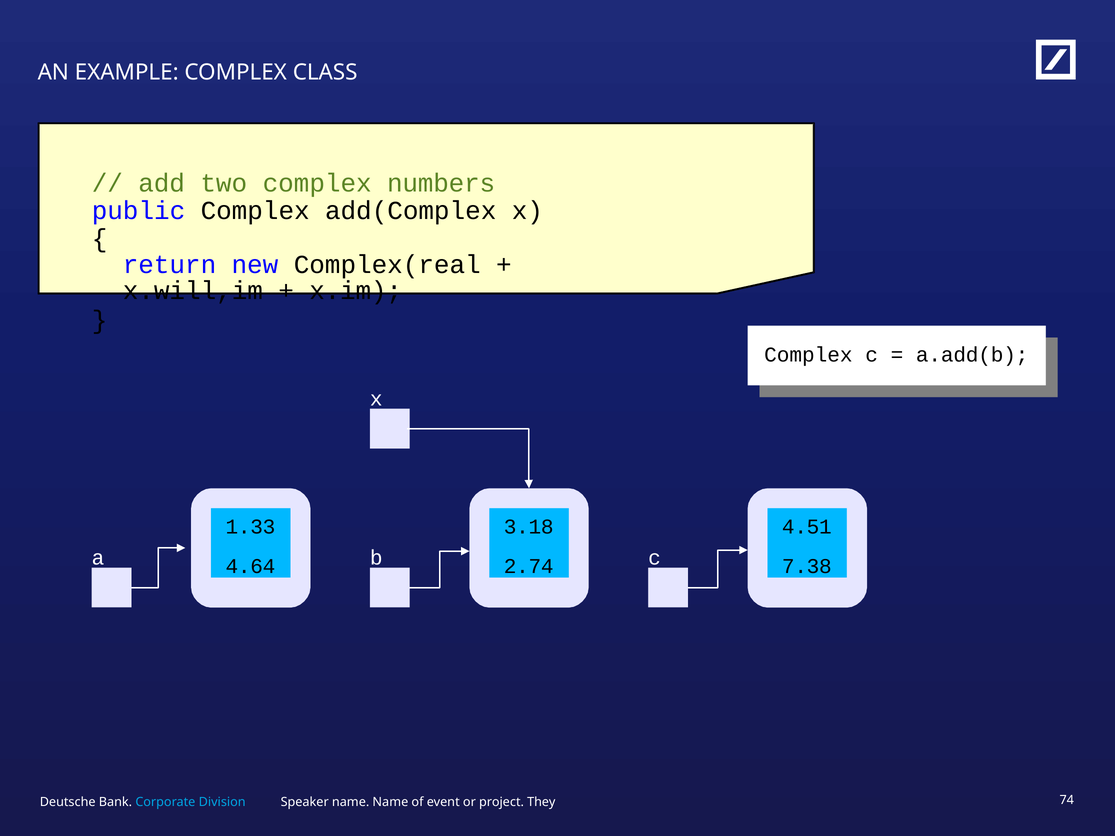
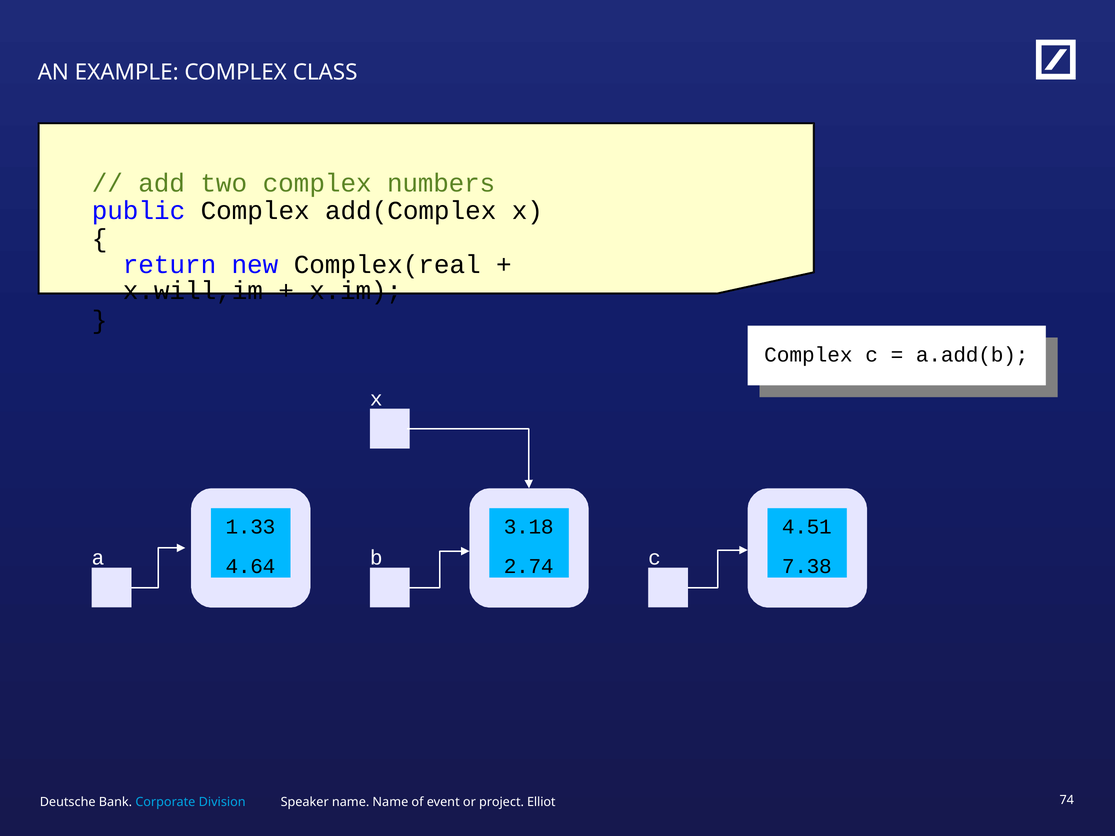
They: They -> Elliot (541, 802)
